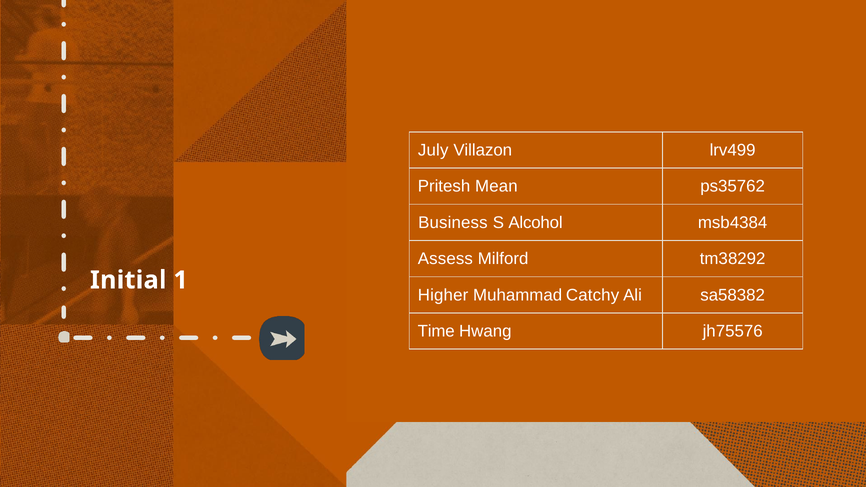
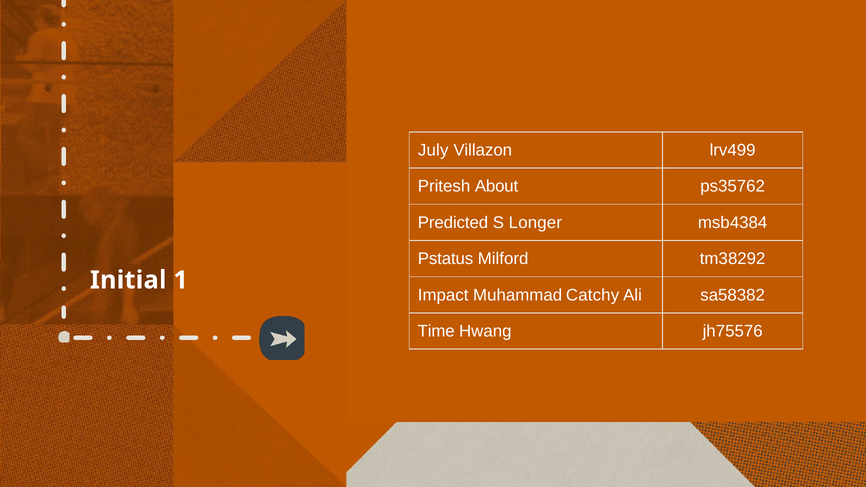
Mean: Mean -> About (497, 186)
Business: Business -> Predicted (453, 223)
Alcohol: Alcohol -> Longer (535, 223)
Assess: Assess -> Pstatus (446, 259)
Higher: Higher -> Impact (443, 295)
